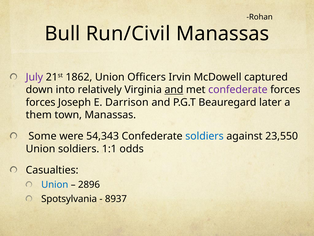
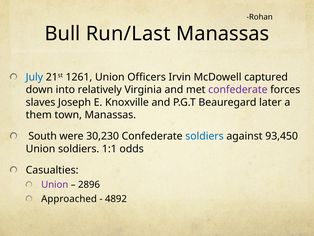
Run/Civil: Run/Civil -> Run/Last (128, 34)
July colour: purple -> blue (34, 77)
1862: 1862 -> 1261 (79, 77)
and underline: present -> none (174, 90)
forces: forces -> slaves (41, 102)
Darrison: Darrison -> Knoxville (127, 102)
Some: Some -> South (43, 136)
54,343: 54,343 -> 30,230 (103, 136)
23,550: 23,550 -> 93,450 (282, 136)
Union colour: blue -> purple (55, 184)
Spotsylvania: Spotsylvania -> Approached (69, 199)
8937: 8937 -> 4892 (116, 199)
